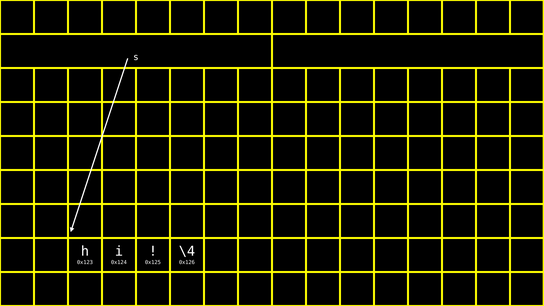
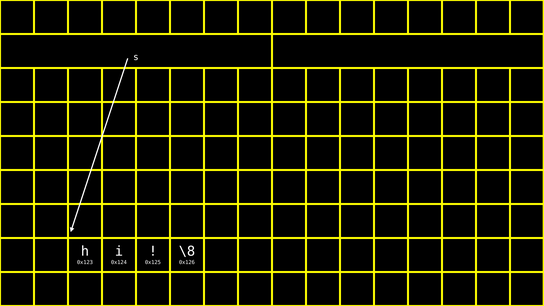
\4: \4 -> \8 (187, 251)
